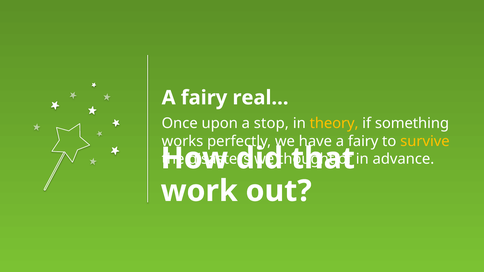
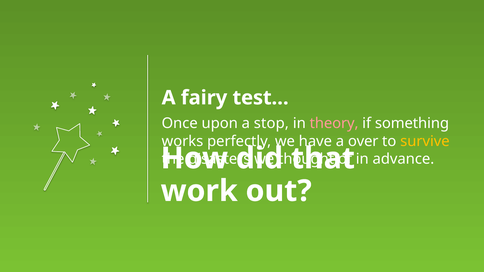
real…: real… -> test… (261, 98)
theory colour: yellow -> pink (334, 124)
have a fairy: fairy -> over (363, 141)
